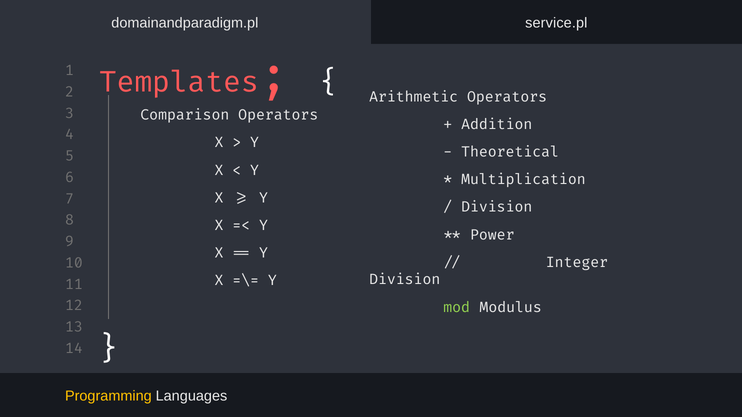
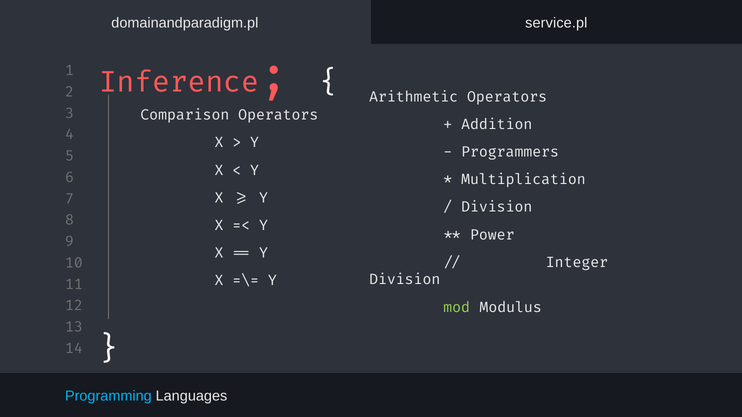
Templates: Templates -> Inference (179, 82)
Theoretical: Theoretical -> Programmers (510, 152)
Programming colour: yellow -> light blue (108, 396)
